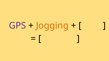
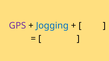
Jogging colour: orange -> blue (52, 26)
